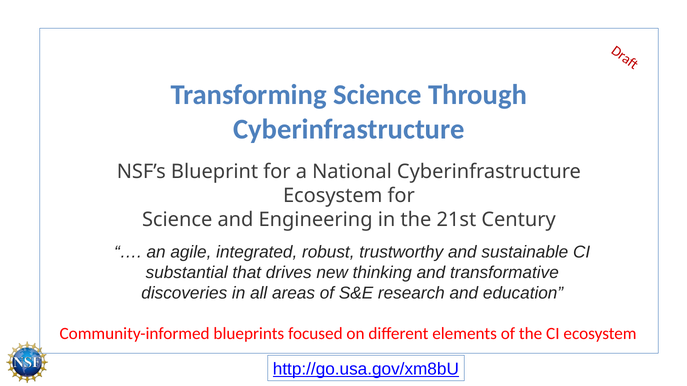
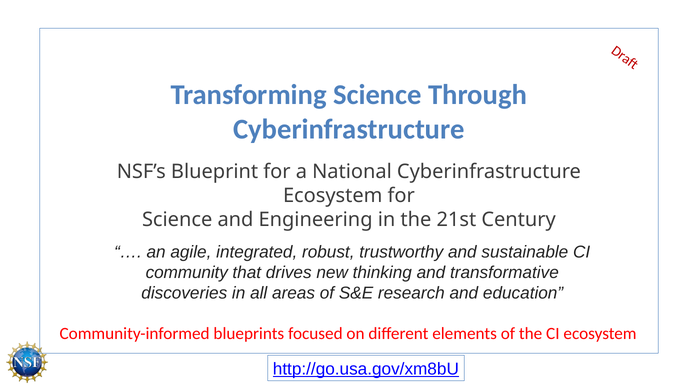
substantial: substantial -> community (187, 273)
